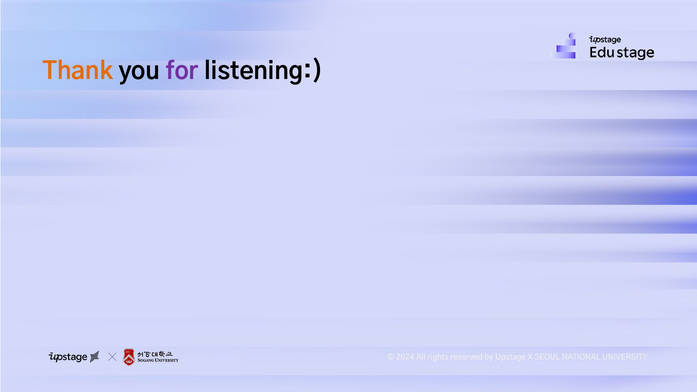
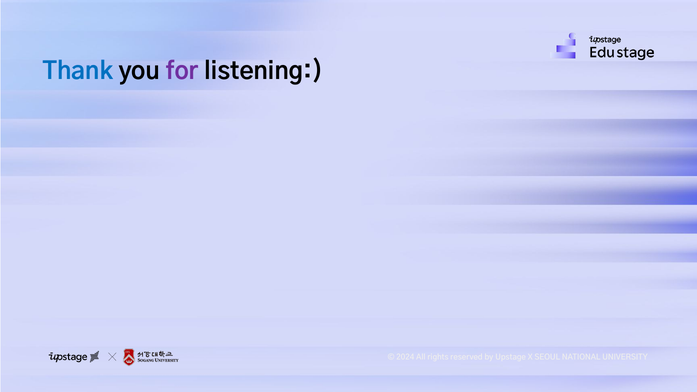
Thank colour: orange -> blue (78, 71)
